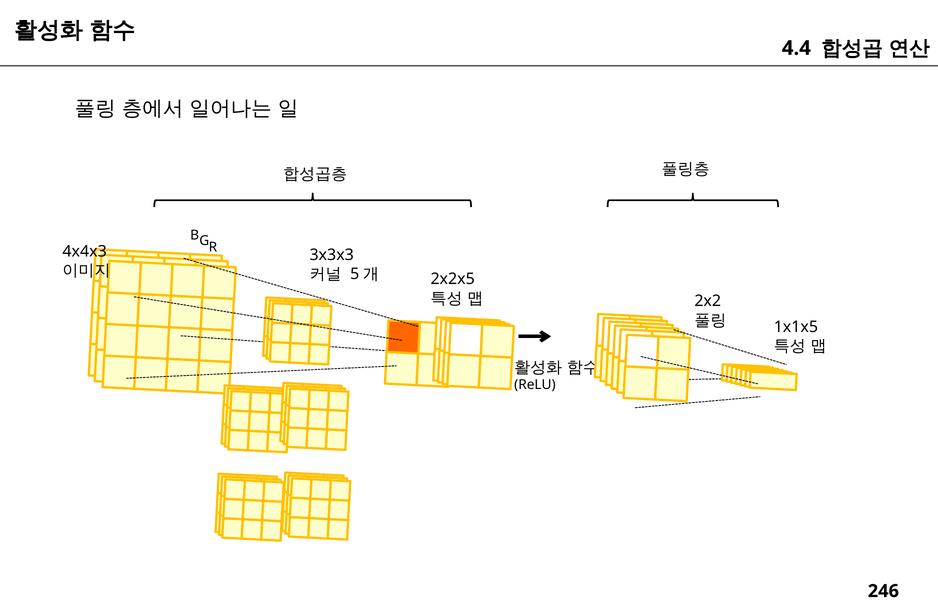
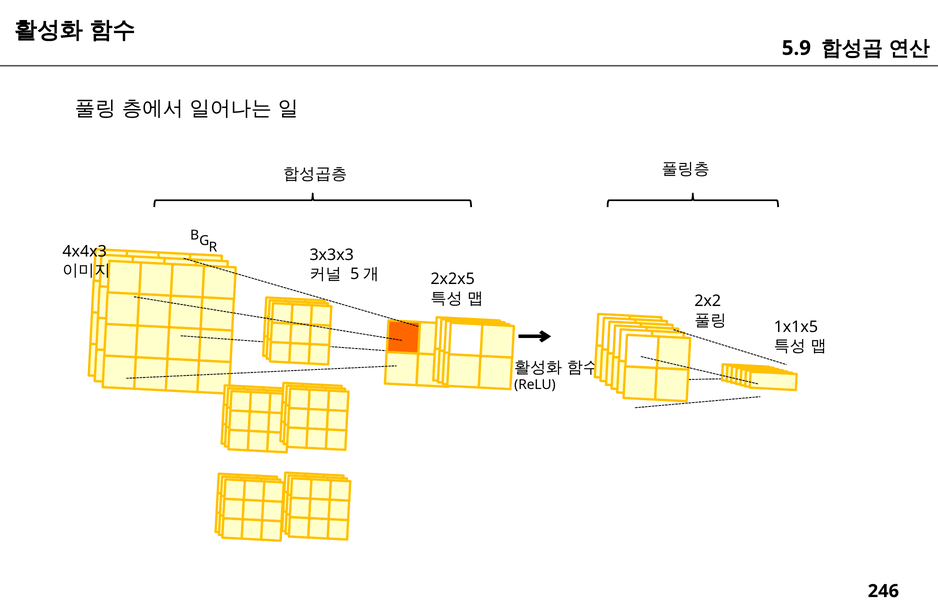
4.4: 4.4 -> 5.9 (796, 48)
